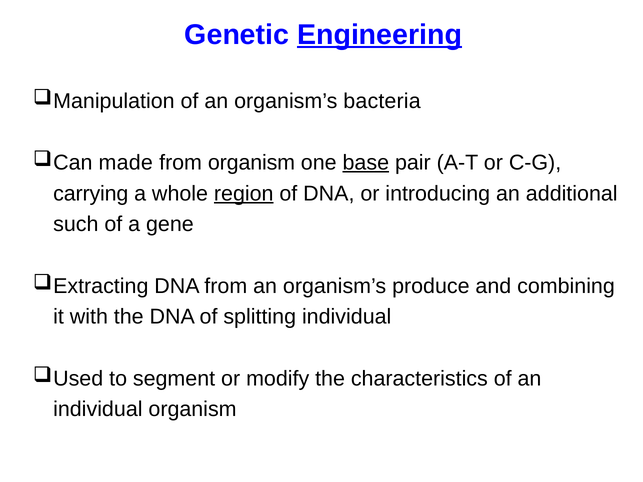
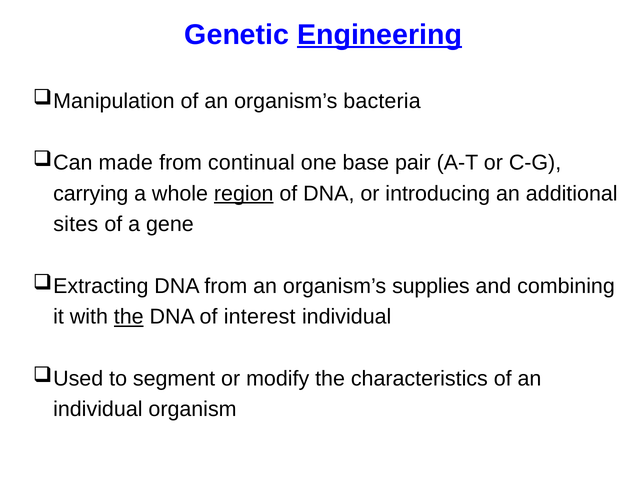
from organism: organism -> continual (251, 163)
base underline: present -> none (366, 163)
such: such -> sites (76, 224)
produce: produce -> supplies (431, 286)
the underline: none -> present (129, 317)
splitting: splitting -> interest (260, 317)
